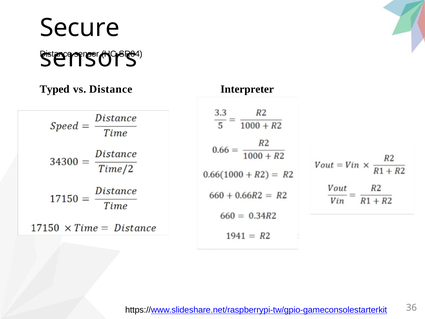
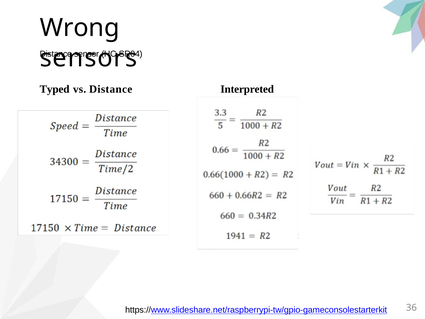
Secure: Secure -> Wrong (80, 28)
Interpreter: Interpreter -> Interpreted (247, 89)
